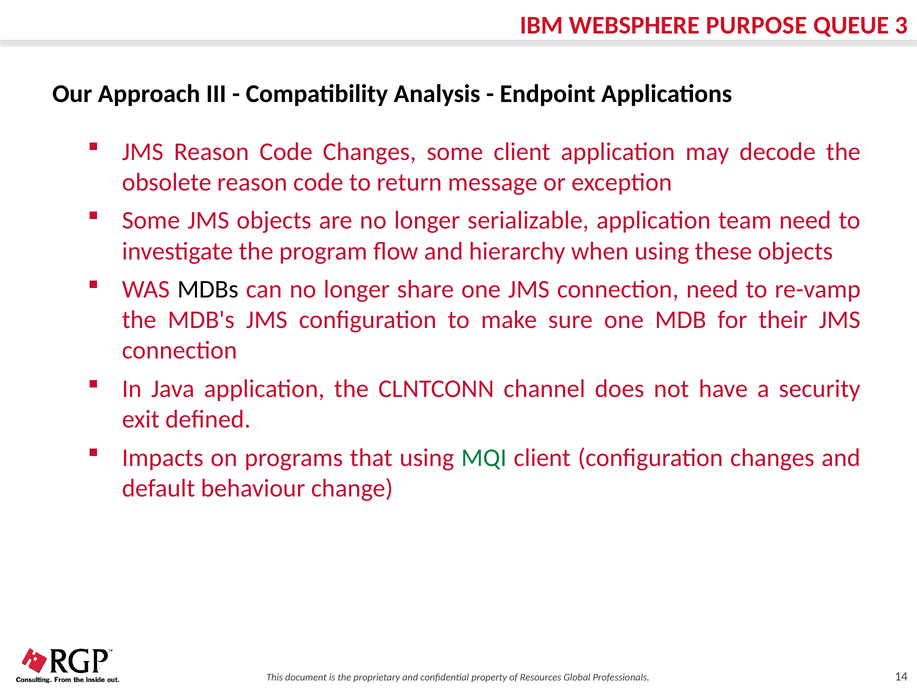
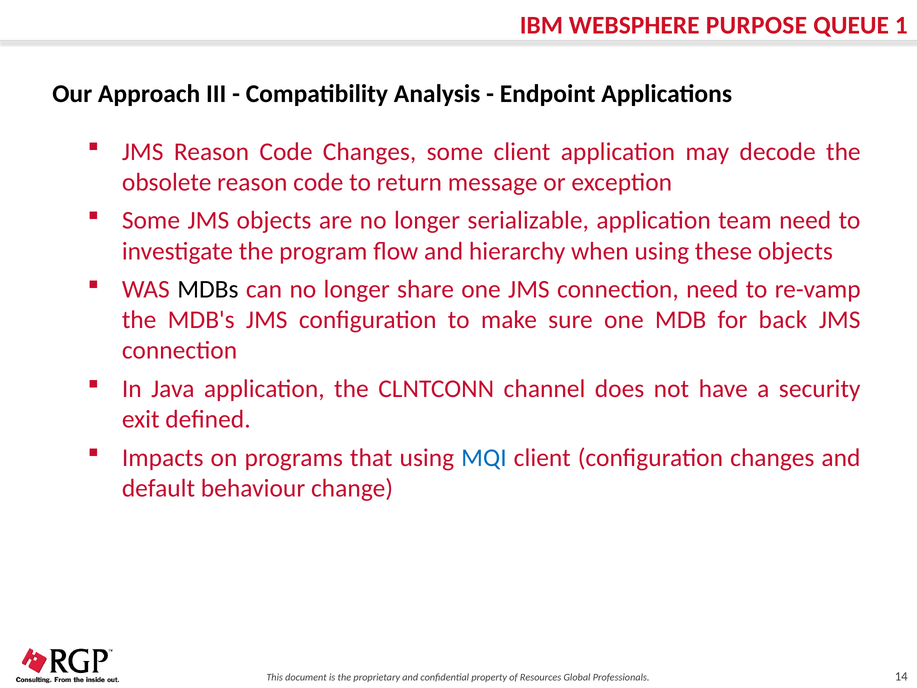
3: 3 -> 1 (901, 25)
their: their -> back (783, 320)
MQI colour: green -> blue (484, 457)
